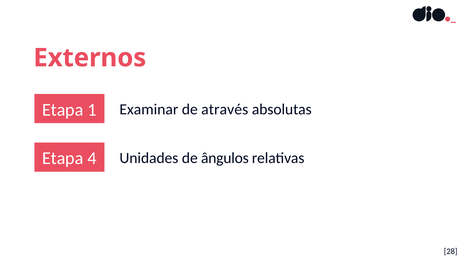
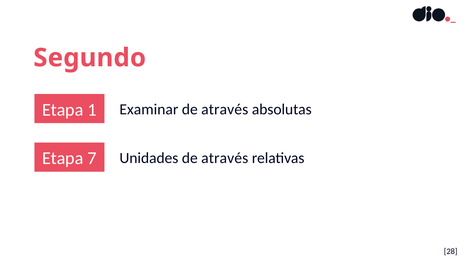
Externos: Externos -> Segundo (90, 58)
4: 4 -> 7 (92, 158)
Unidades de ângulos: ângulos -> através (225, 158)
